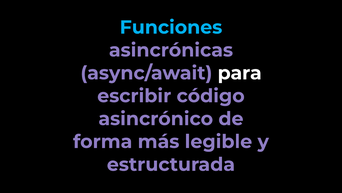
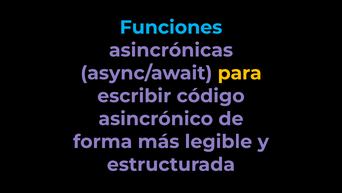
para colour: white -> yellow (240, 73)
